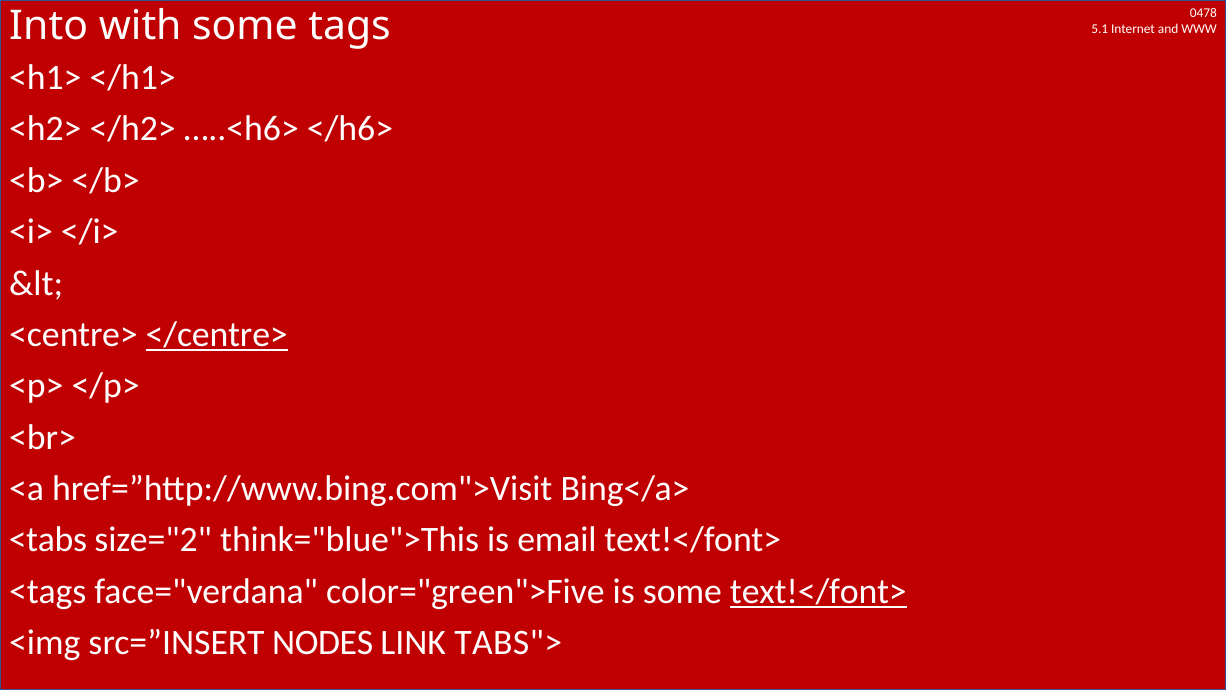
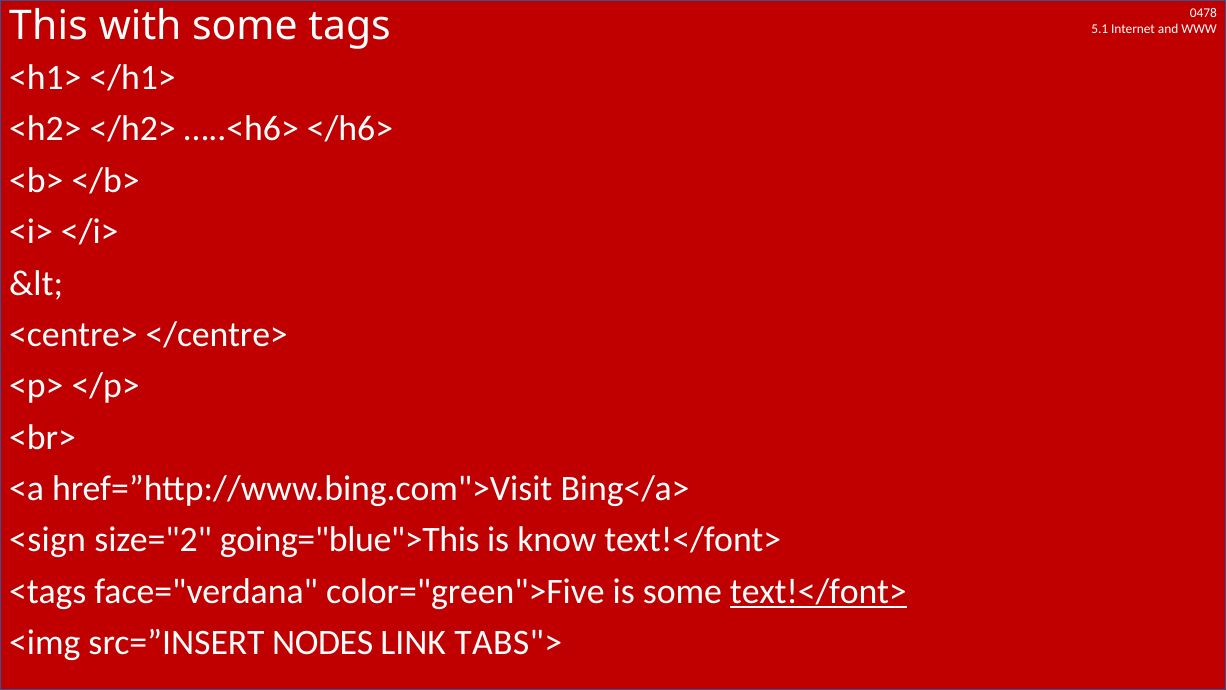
Into: Into -> This (49, 26)
</centre> underline: present -> none (217, 334)
<tabs: <tabs -> <sign (48, 540)
think="blue">This: think="blue">This -> going="blue">This (350, 540)
email: email -> know (557, 540)
